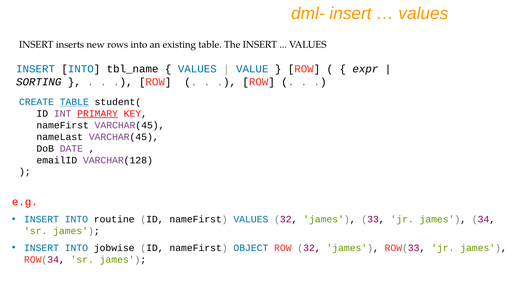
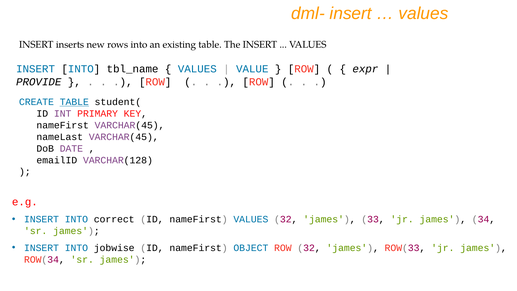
SORTING: SORTING -> PROVIDE (39, 82)
PRIMARY underline: present -> none (98, 114)
routine: routine -> correct (114, 219)
